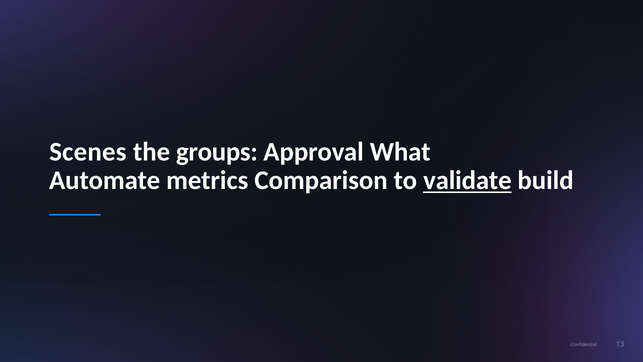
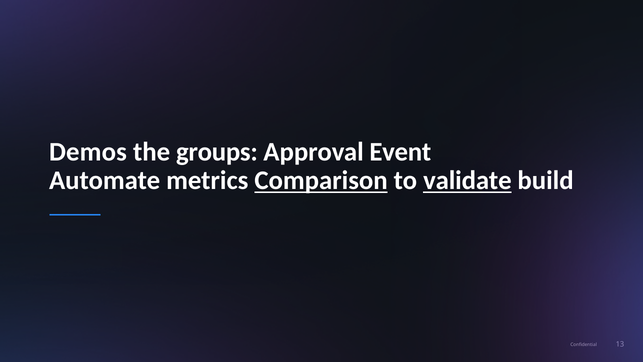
Scenes: Scenes -> Demos (88, 152)
What: What -> Event (400, 152)
Comparison underline: none -> present (321, 180)
